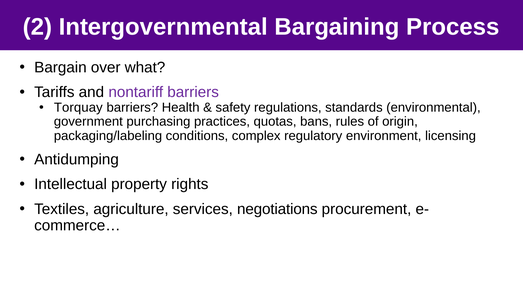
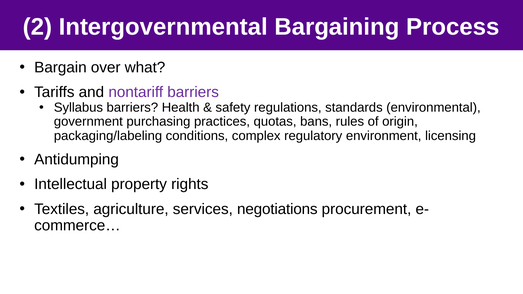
Torquay: Torquay -> Syllabus (78, 108)
